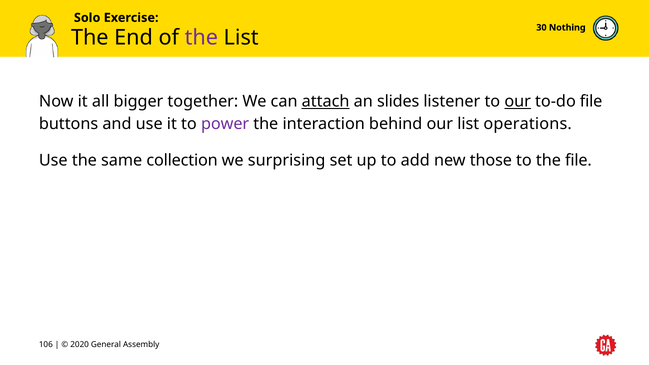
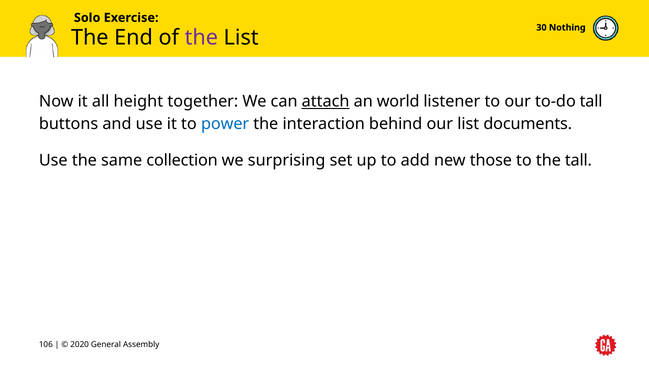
bigger: bigger -> height (138, 101)
slides: slides -> world (398, 101)
our underline: present -> none (518, 101)
to-do file: file -> tall (591, 101)
power colour: purple -> blue (225, 124)
operations: operations -> documents (528, 124)
the file: file -> tall (578, 161)
